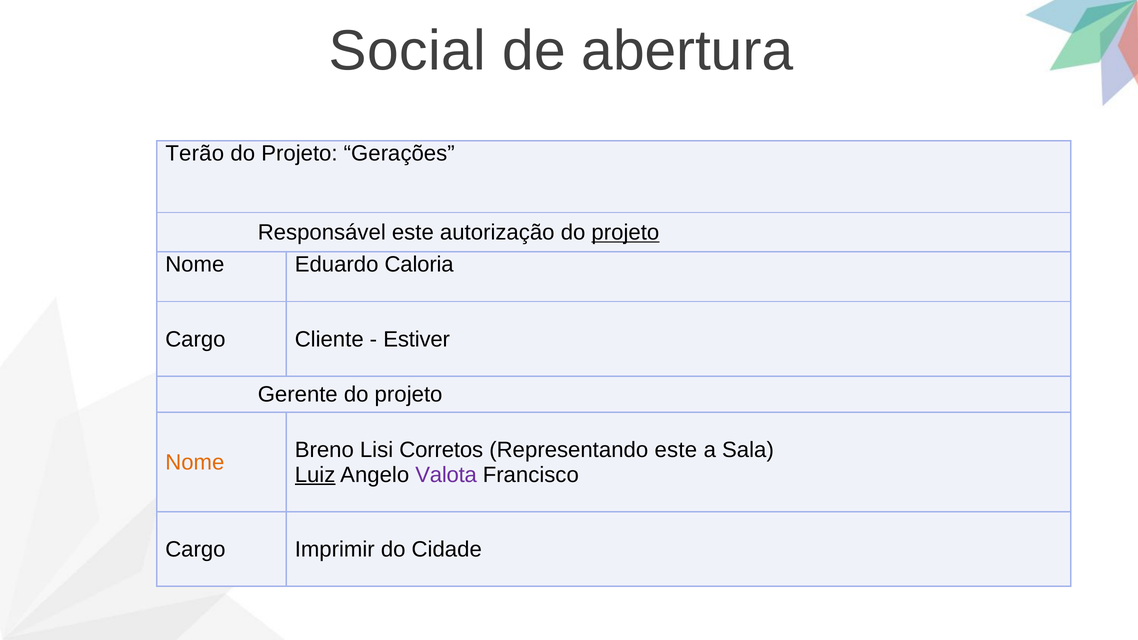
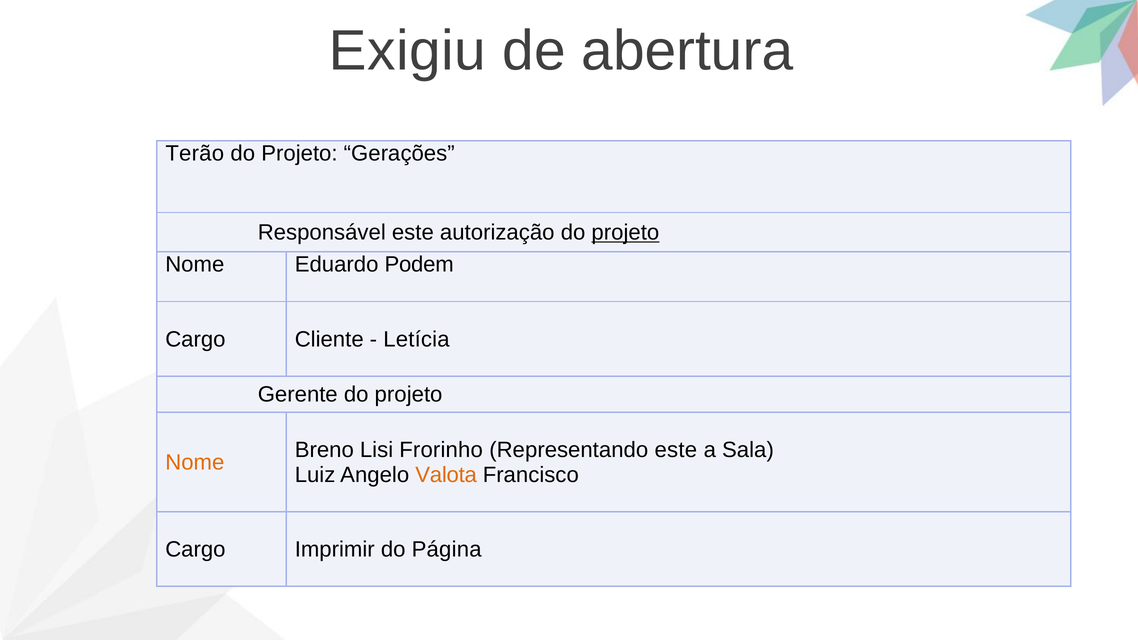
Social: Social -> Exigiu (407, 51)
Caloria: Caloria -> Podem (419, 265)
Estiver: Estiver -> Letícia (416, 339)
Corretos: Corretos -> Frorinho (441, 450)
Luiz underline: present -> none (315, 475)
Valota colour: purple -> orange (446, 475)
Cidade: Cidade -> Página (447, 550)
